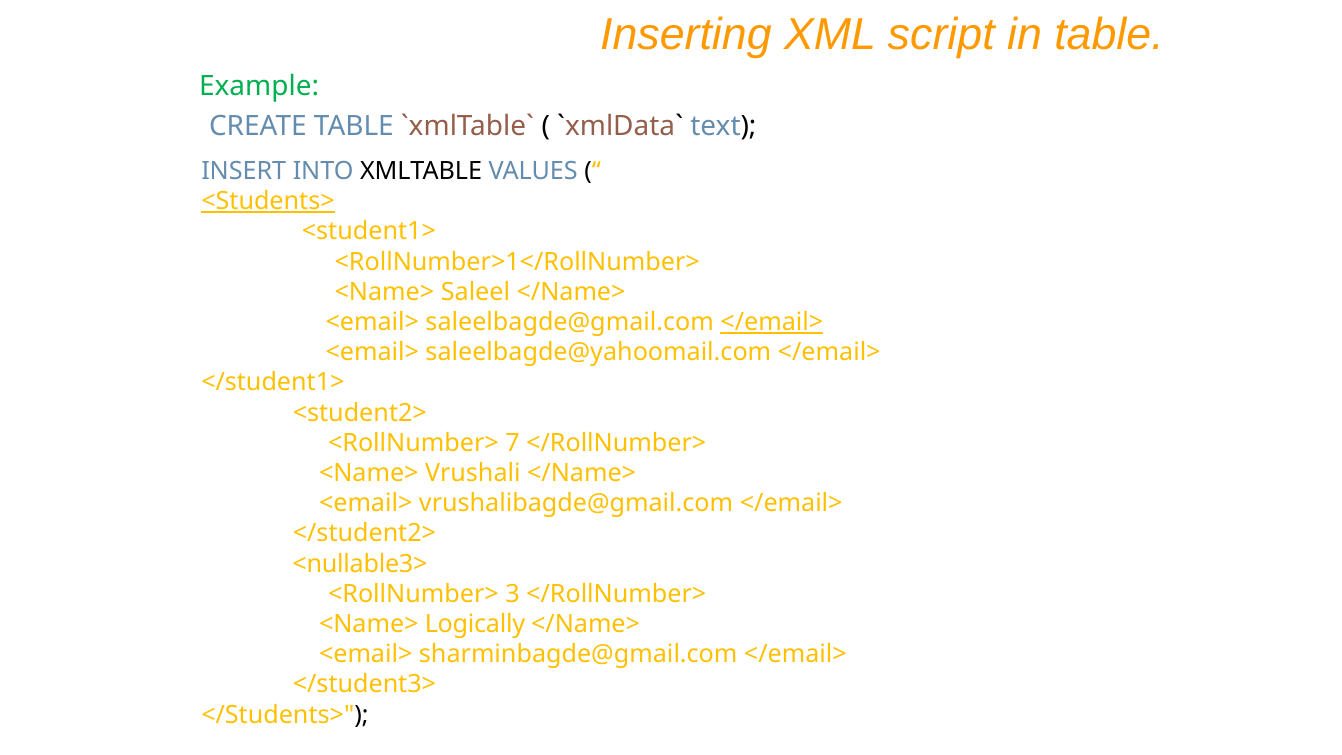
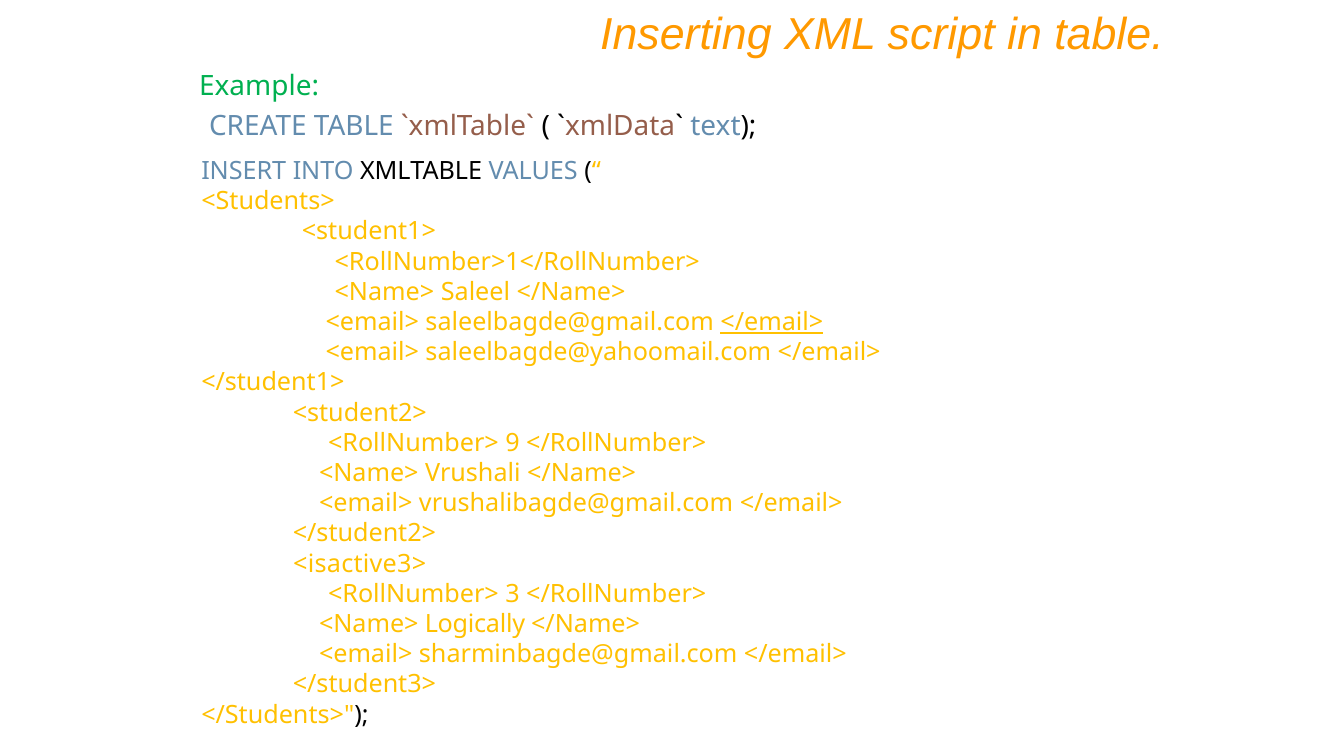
<Students> underline: present -> none (268, 201)
7: 7 -> 9 (512, 443)
<nullable3>: <nullable3> -> <isactive3> (360, 564)
